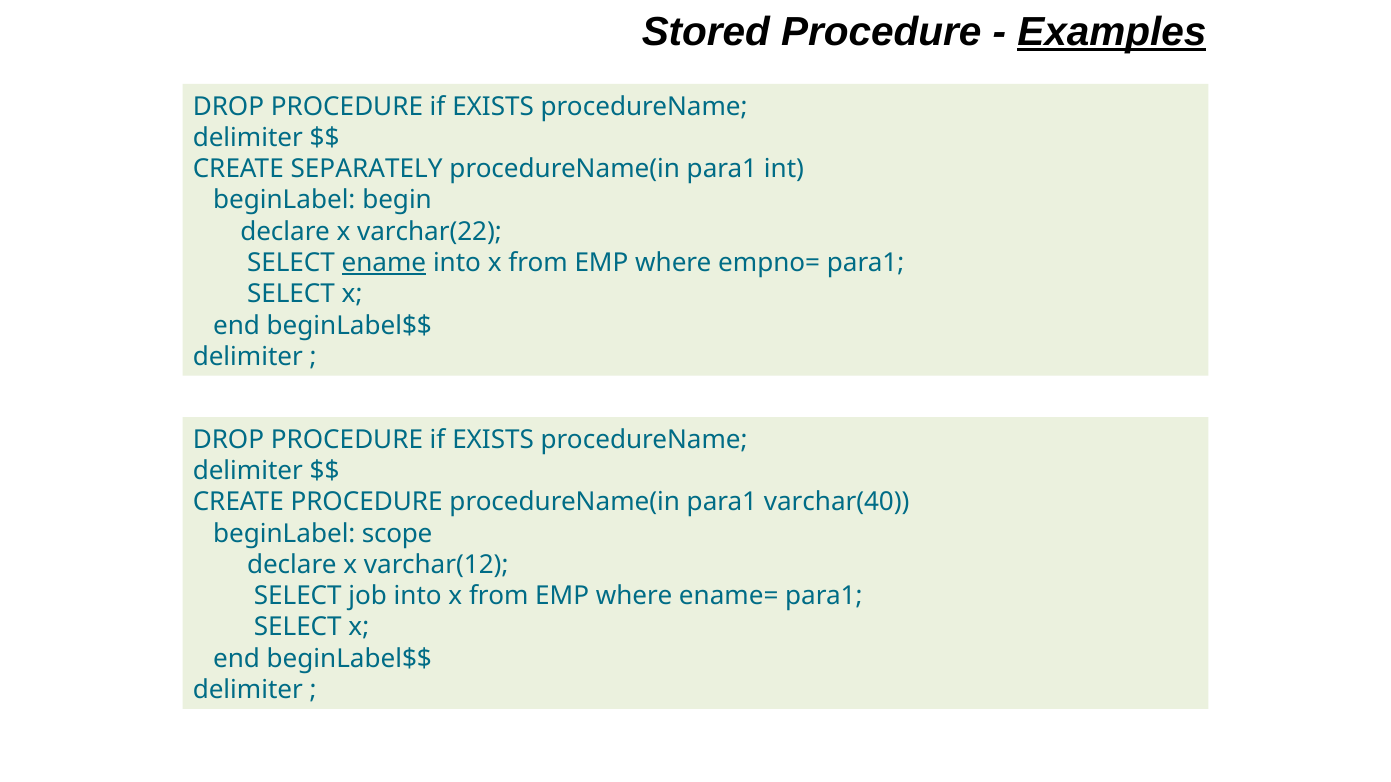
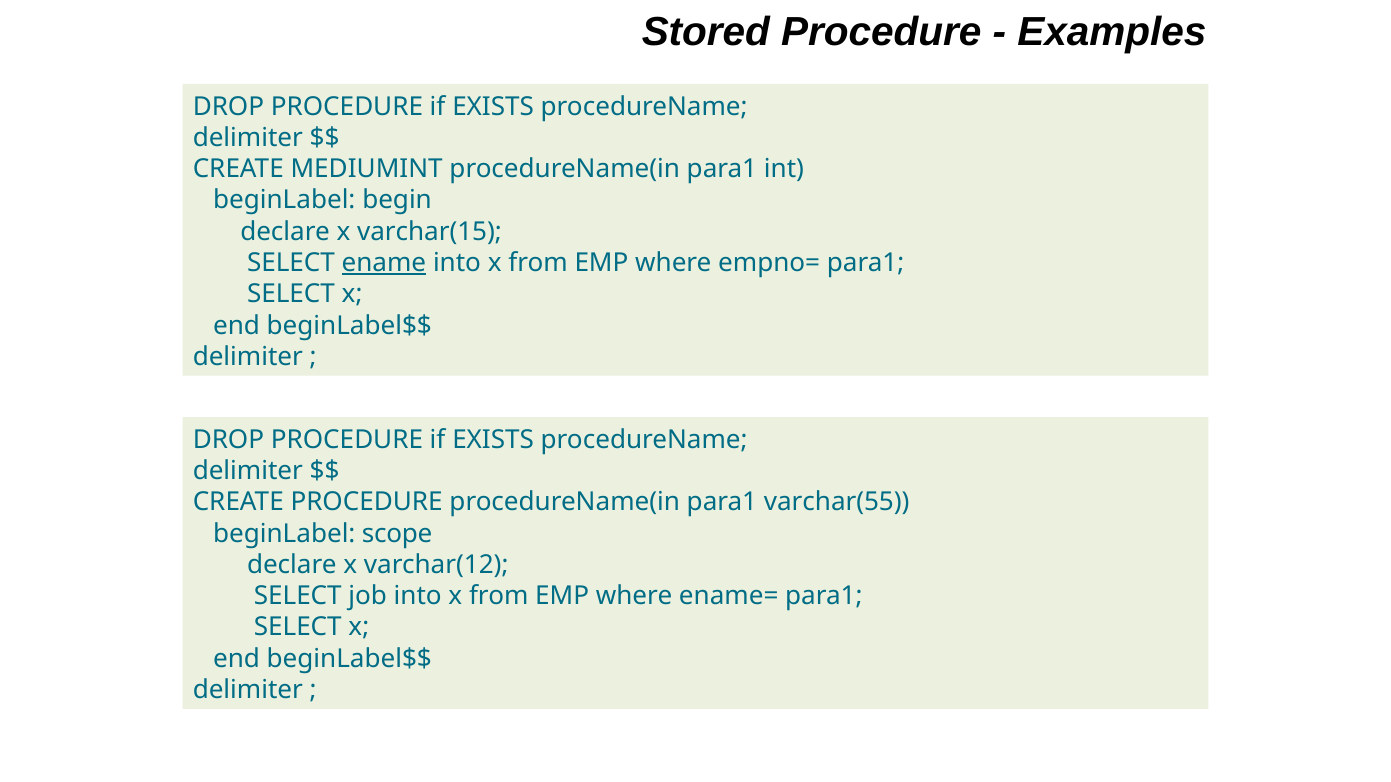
Examples underline: present -> none (1112, 32)
SEPARATELY: SEPARATELY -> MEDIUMINT (367, 169)
varchar(22: varchar(22 -> varchar(15 (430, 232)
varchar(40: varchar(40 -> varchar(55 (837, 503)
